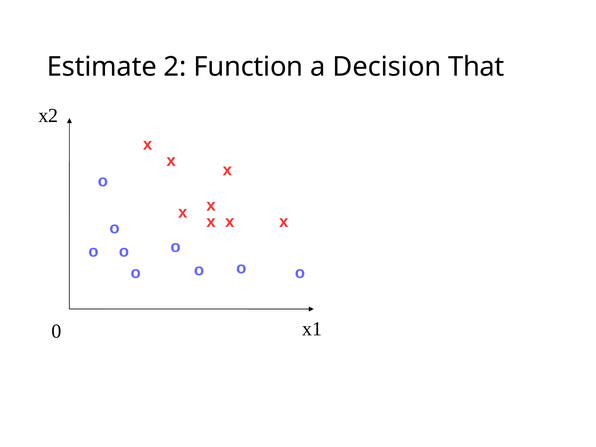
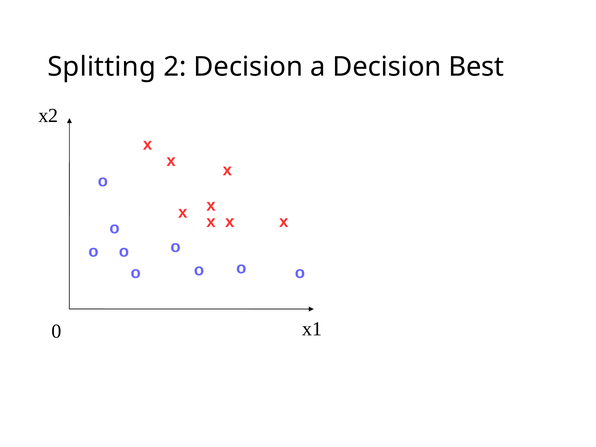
Estimate: Estimate -> Splitting (102, 67)
2 Function: Function -> Decision (248, 67)
That: That -> Best (476, 67)
